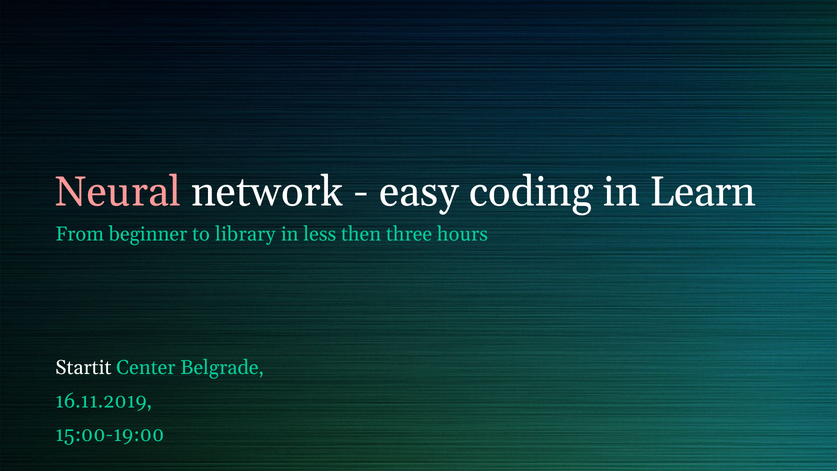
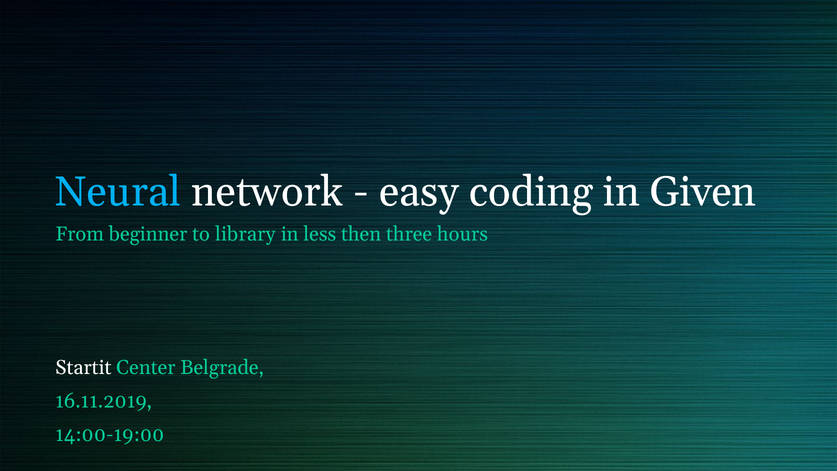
Neural colour: pink -> light blue (118, 192)
Learn: Learn -> Given (703, 192)
15:00-19:00: 15:00-19:00 -> 14:00-19:00 (110, 435)
